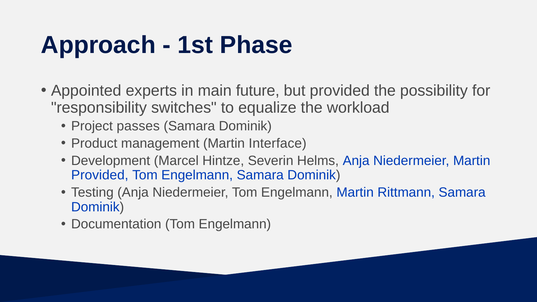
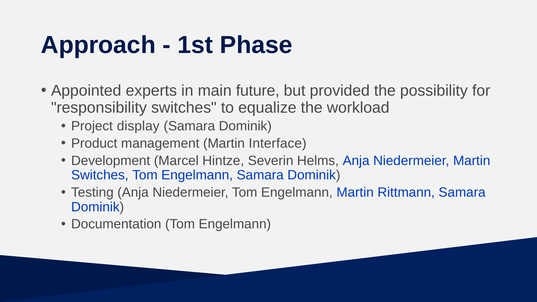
passes: passes -> display (138, 126)
Provided: Provided -> Switches (100, 175)
